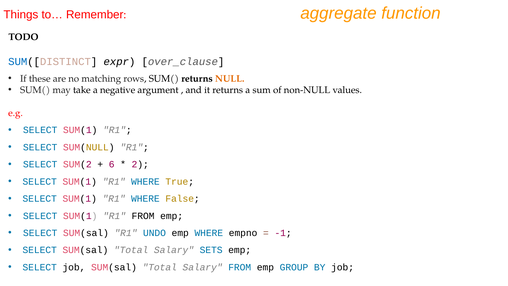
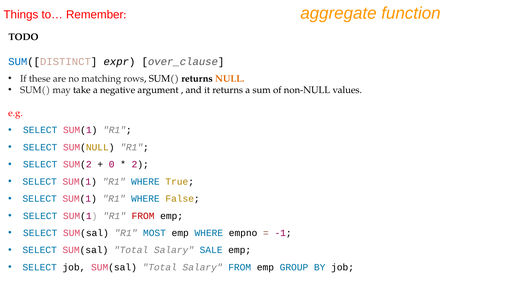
6: 6 -> 0 (112, 164)
FROM colour: black -> red (143, 216)
UNDO: UNDO -> MOST (154, 233)
SETS: SETS -> SALE (211, 250)
